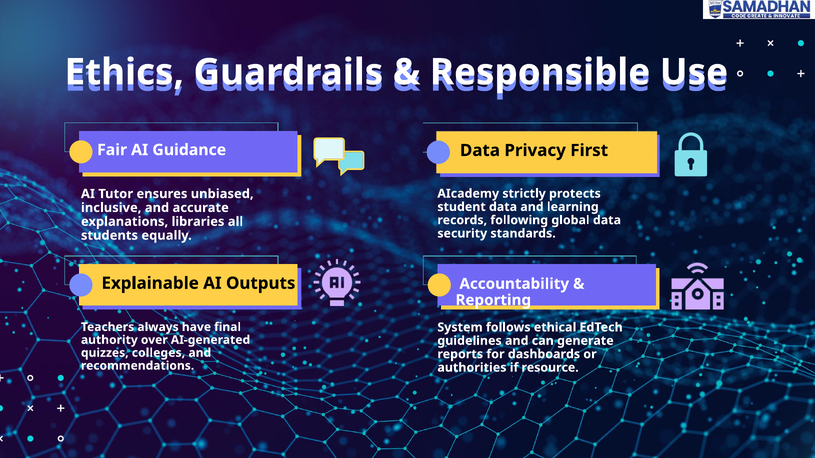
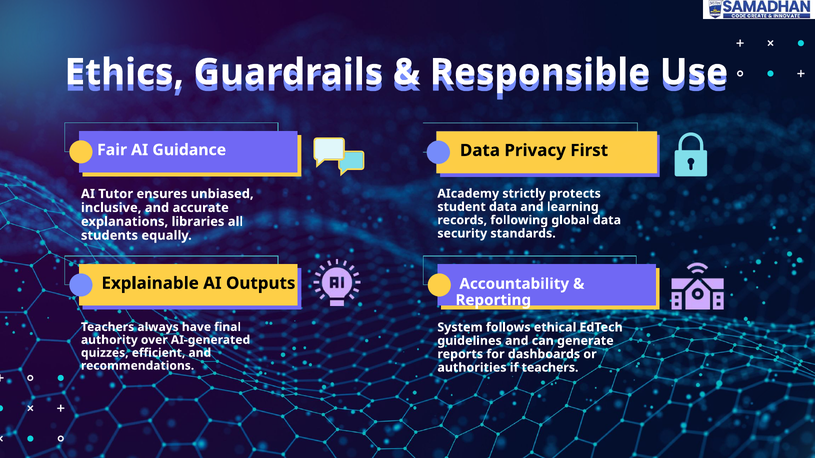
colleges: colleges -> efficient (159, 353)
if resource: resource -> teachers (550, 368)
